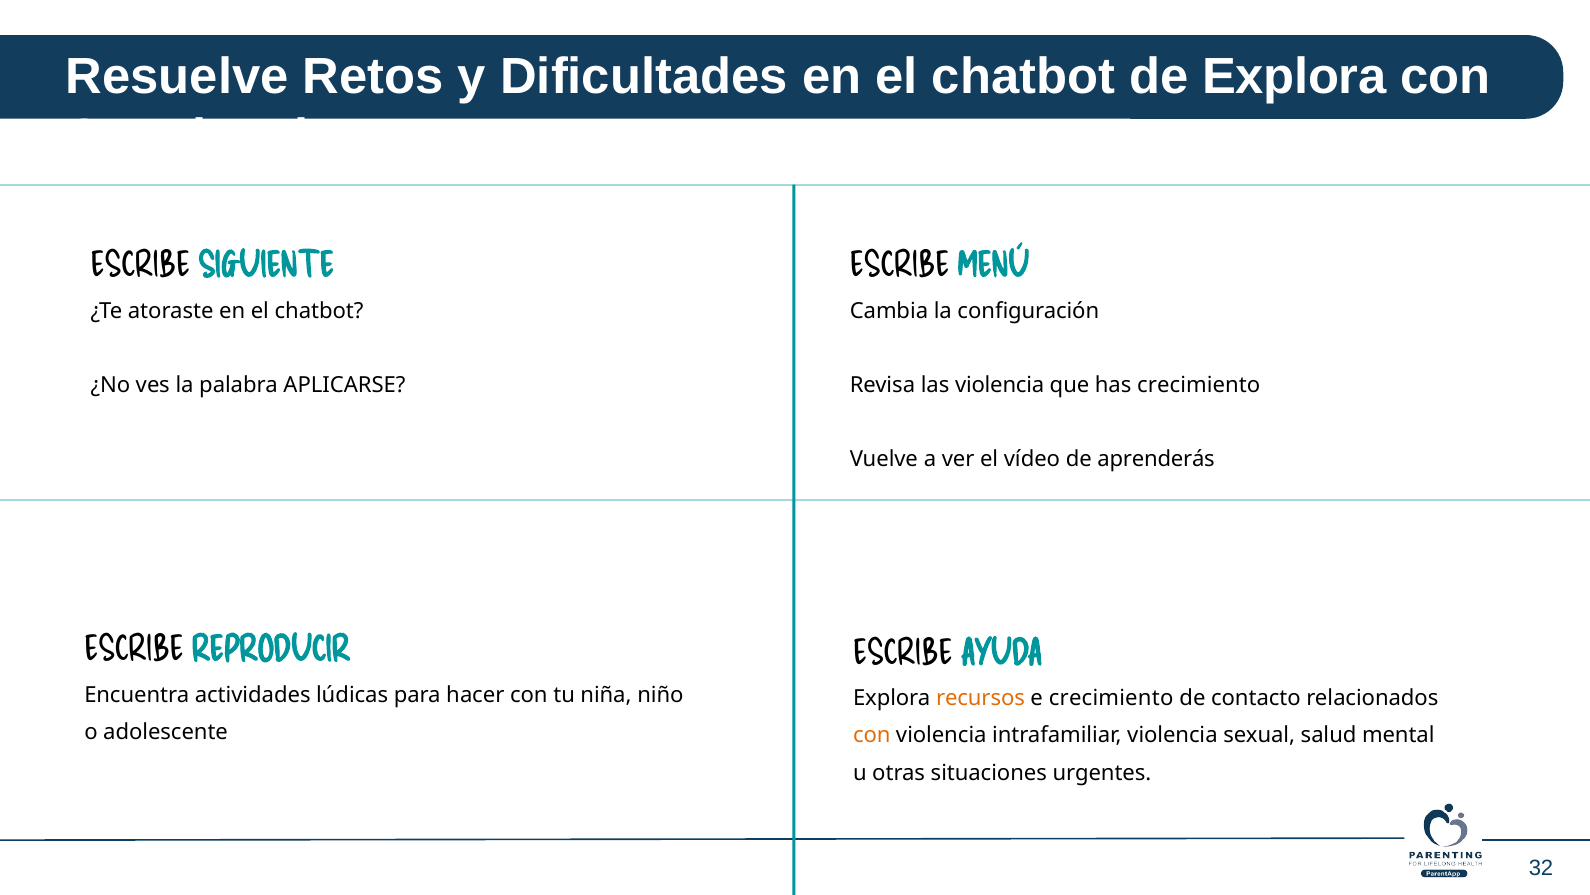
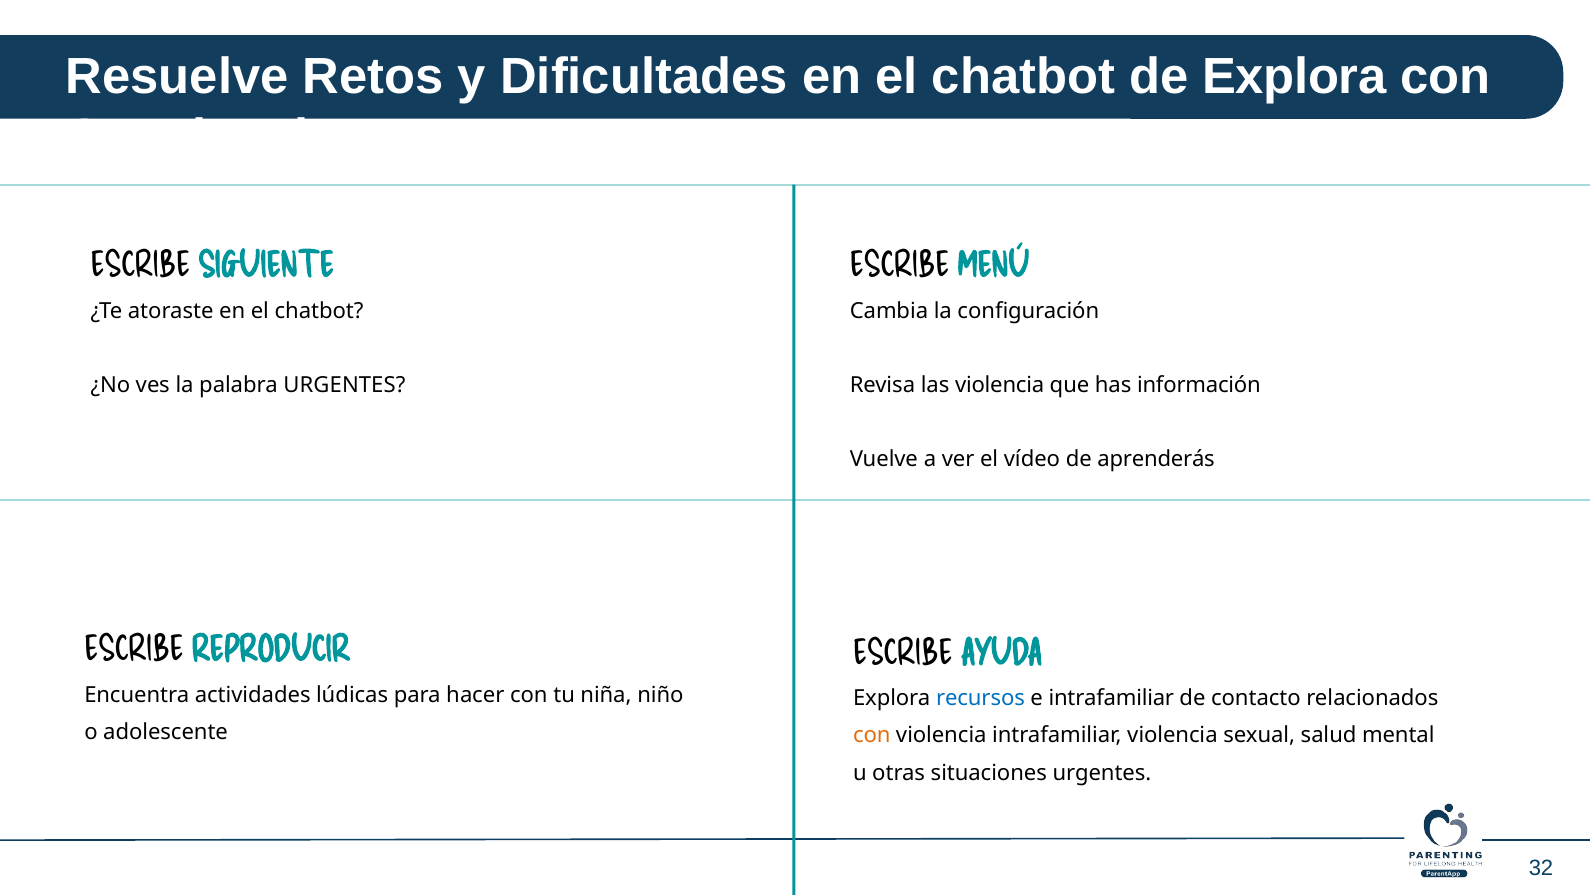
palabra APLICARSE: APLICARSE -> URGENTES (344, 385)
has crecimiento: crecimiento -> información (1199, 385)
recursos colour: orange -> blue (980, 698)
e crecimiento: crecimiento -> intrafamiliar (1111, 698)
